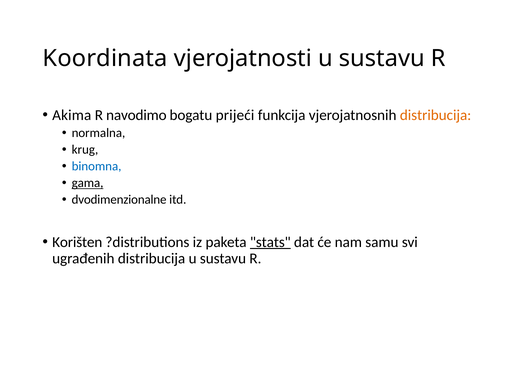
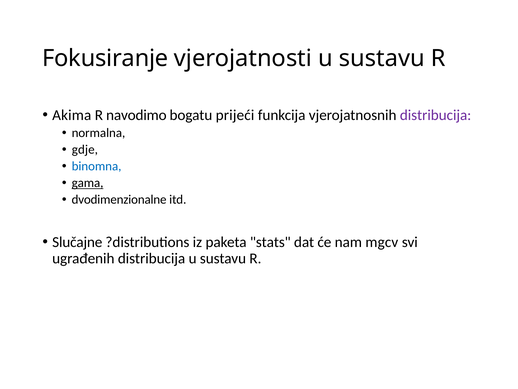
Koordinata: Koordinata -> Fokusiranje (105, 58)
distribucija colour: orange -> purple (436, 115)
krug: krug -> gdje (85, 149)
Korišten: Korišten -> Slučajne (77, 242)
stats underline: present -> none (270, 242)
samu: samu -> mgcv (382, 242)
